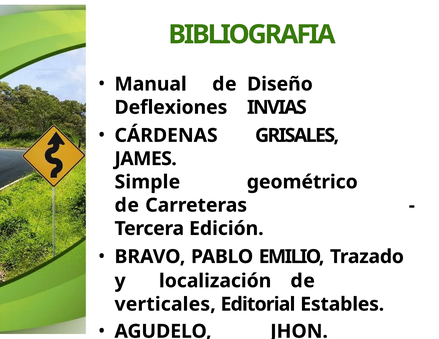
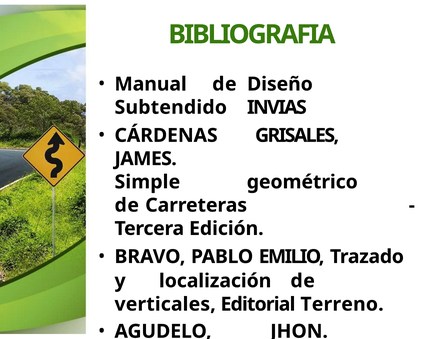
Deflexiones: Deflexiones -> Subtendido (171, 107)
Estables: Estables -> Terreno (342, 304)
